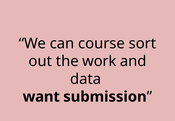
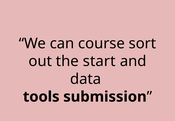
work: work -> start (99, 61)
want: want -> tools (41, 97)
